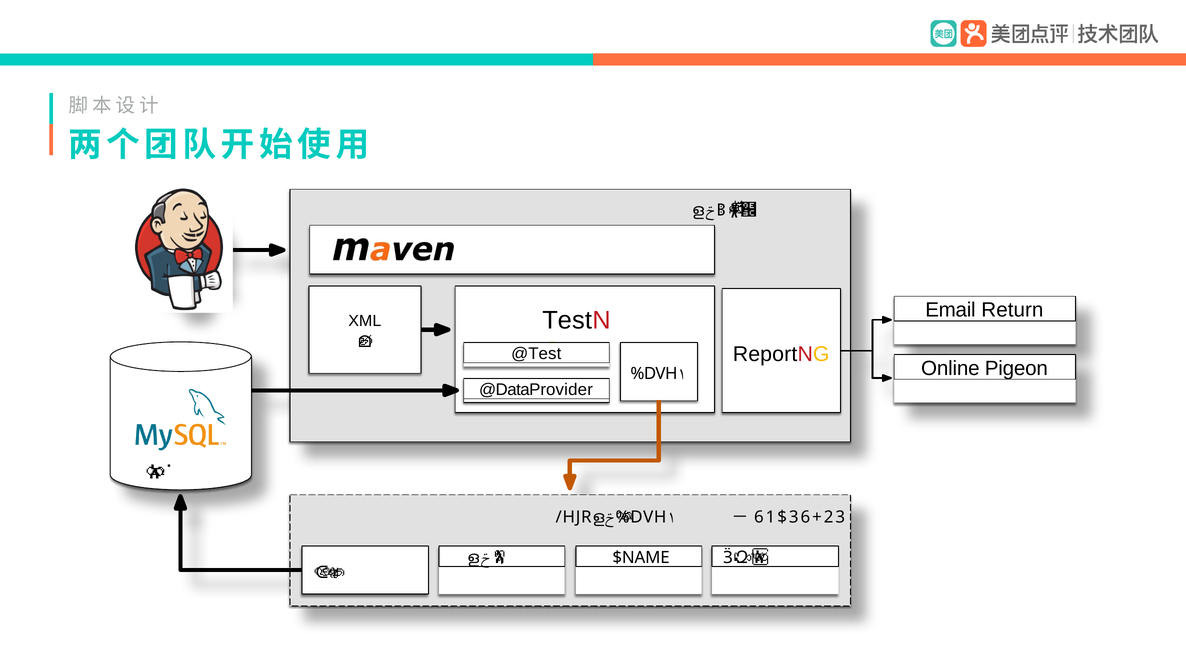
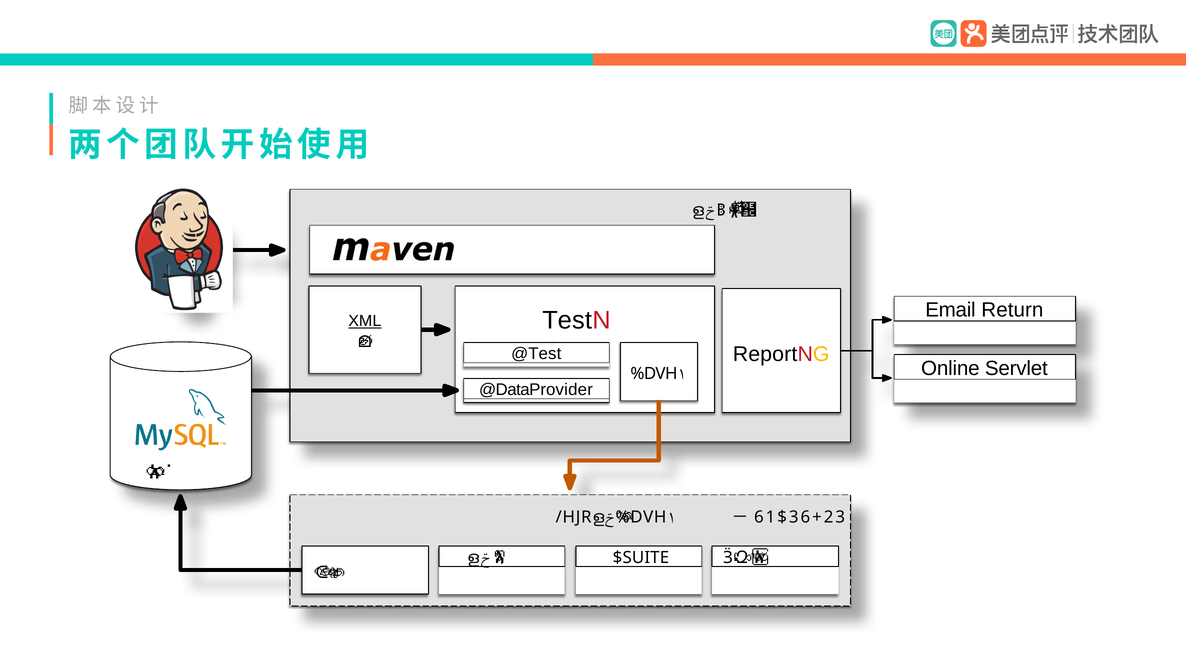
XML underline: none -> present (365, 321)
Pigeon: Pigeon -> Servlet (1016, 368)
$NAME: $NAME -> $SUITE (641, 558)
